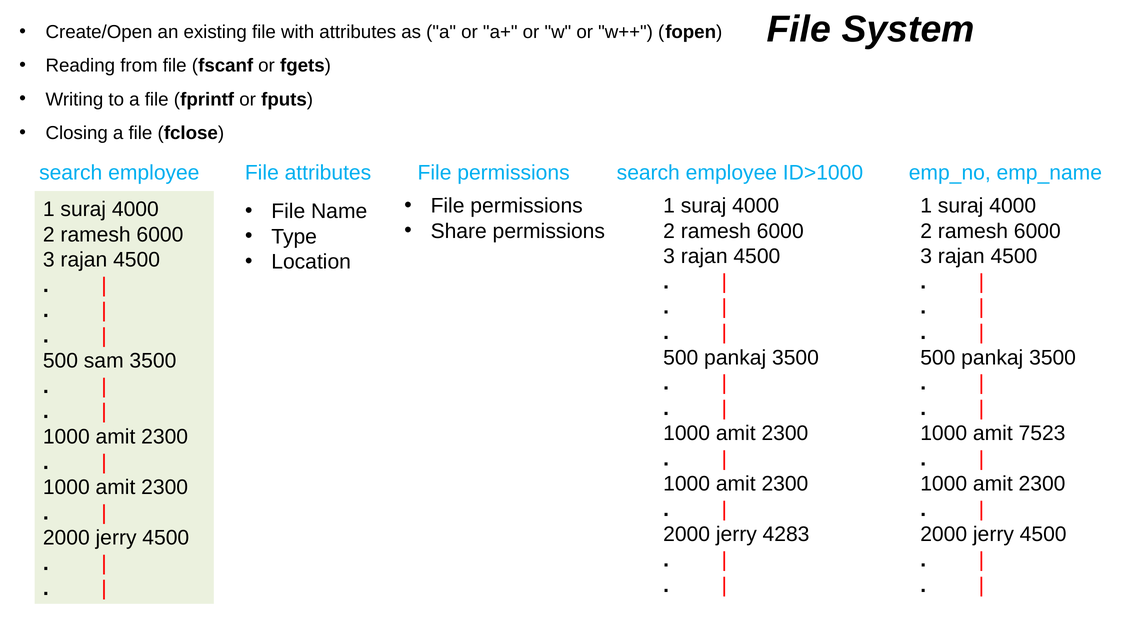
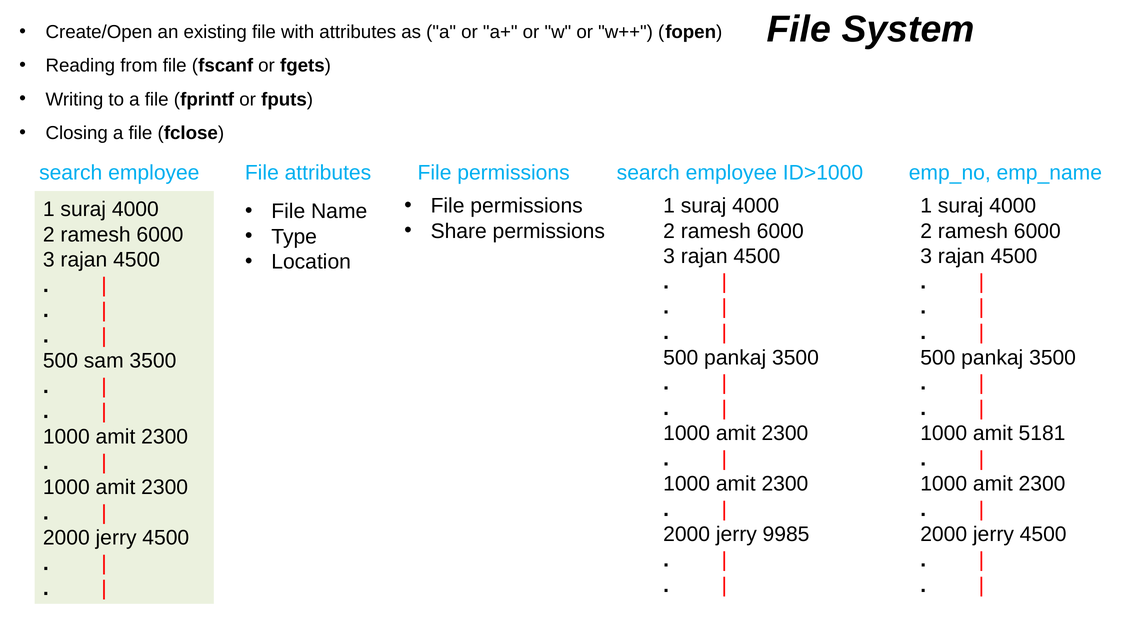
7523: 7523 -> 5181 (1042, 434)
4283: 4283 -> 9985 (786, 535)
